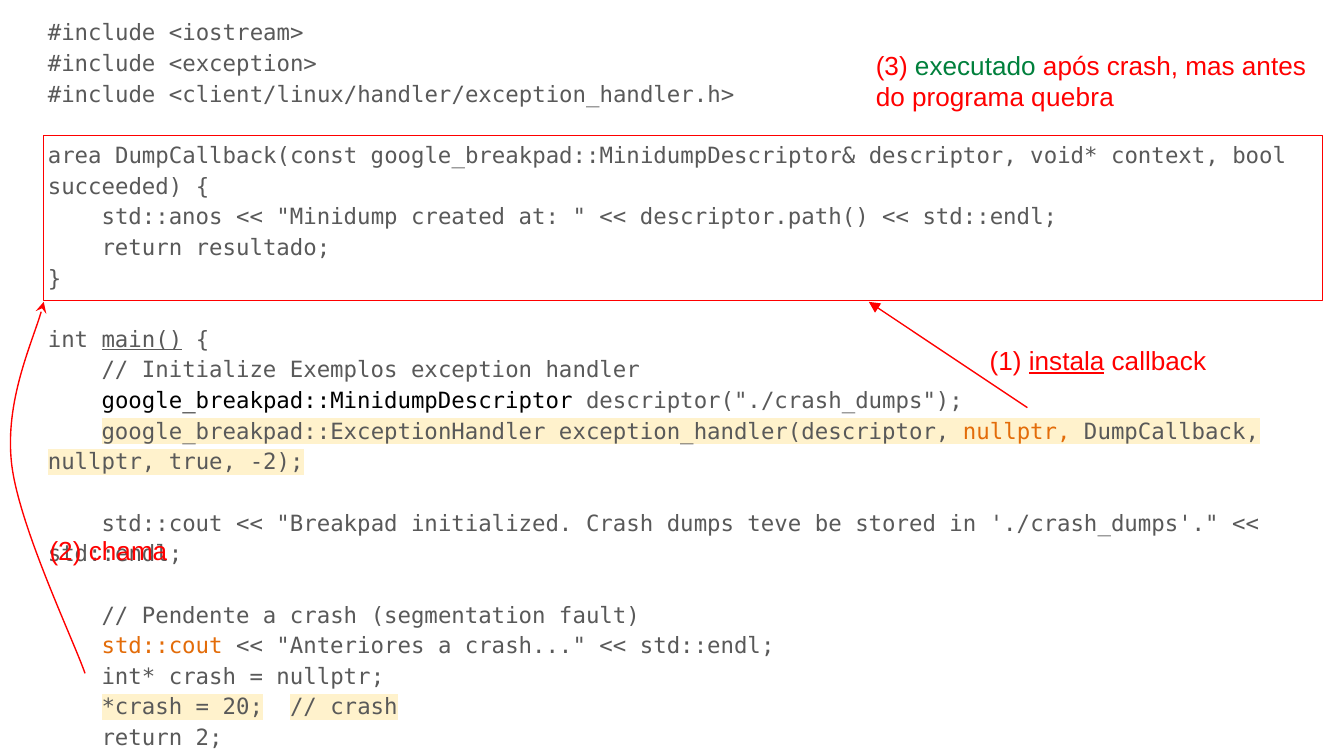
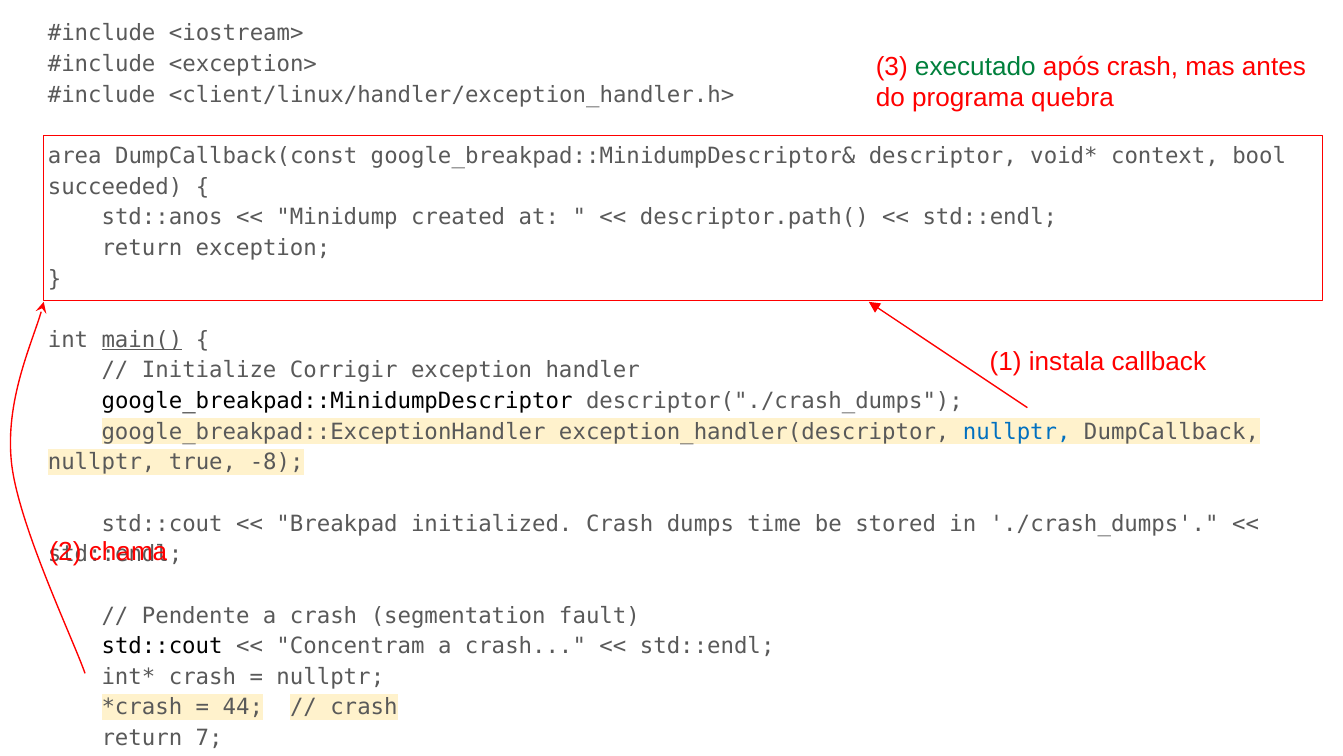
return resultado: resultado -> exception (263, 248)
instala underline: present -> none (1067, 361)
Exemplos: Exemplos -> Corrigir (344, 370)
nullptr colour: orange -> blue (1017, 432)
-2: -2 -> -8 (277, 462)
teve: teve -> time (774, 523)
std::cout colour: orange -> black (162, 646)
Anteriores: Anteriores -> Concentram (350, 646)
20: 20 -> 44 (243, 707)
return 2: 2 -> 7 (209, 738)
